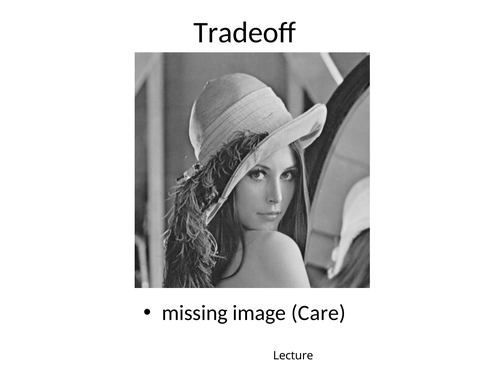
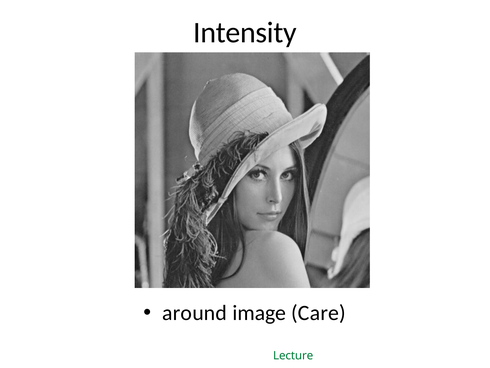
Tradeoﬀ: Tradeoﬀ -> Intensity (245, 33)
missing: missing -> around (195, 313)
Lecture colour: black -> green (293, 355)
